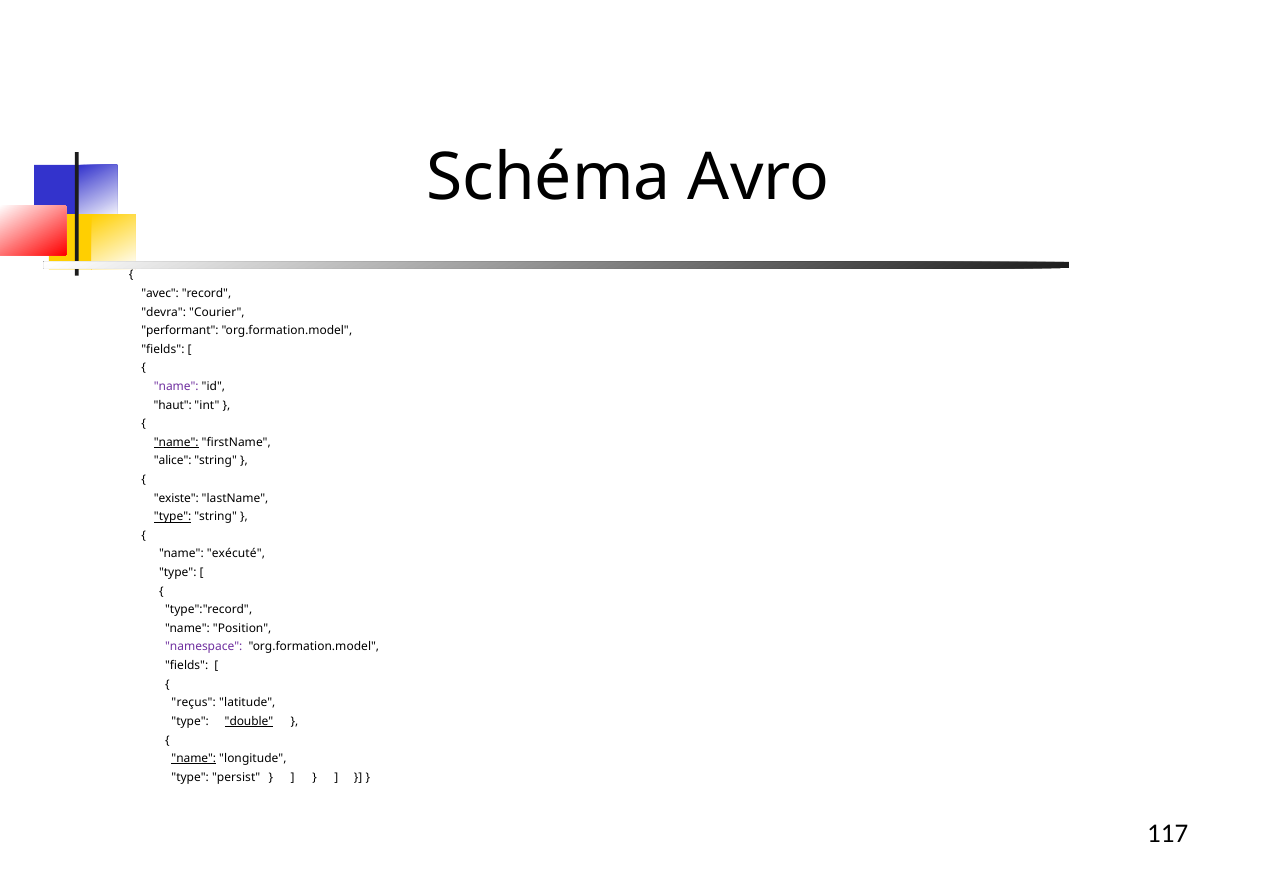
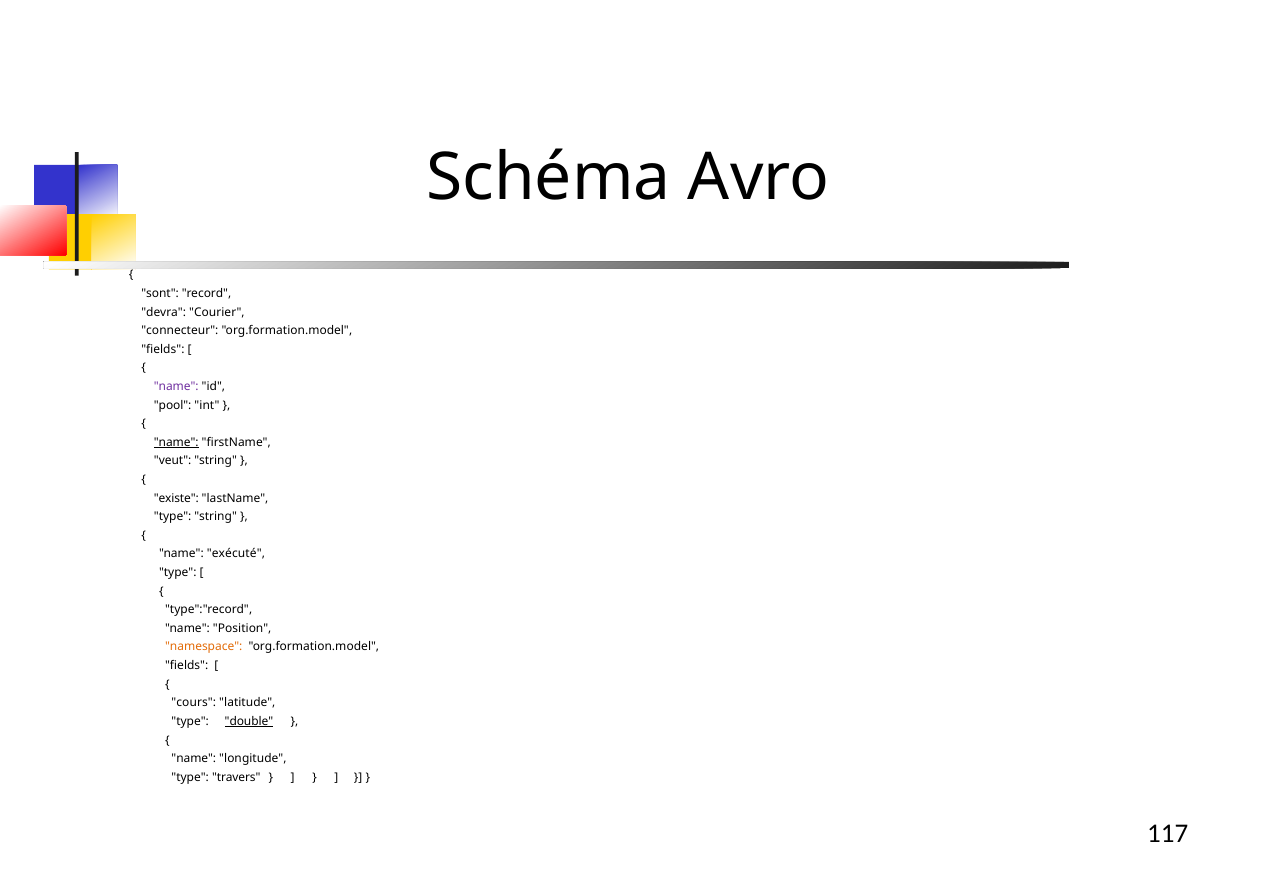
avec: avec -> sont (160, 294)
performant: performant -> connecteur (180, 331)
haut: haut -> pool (173, 405)
alice: alice -> veut (173, 461)
type underline: present -> none (173, 517)
namespace colour: purple -> orange (204, 647)
reçus: reçus -> cours (194, 703)
name underline: present -> none (194, 759)
persist: persist -> travers (236, 778)
